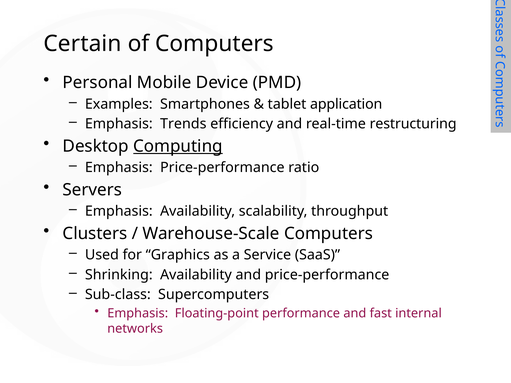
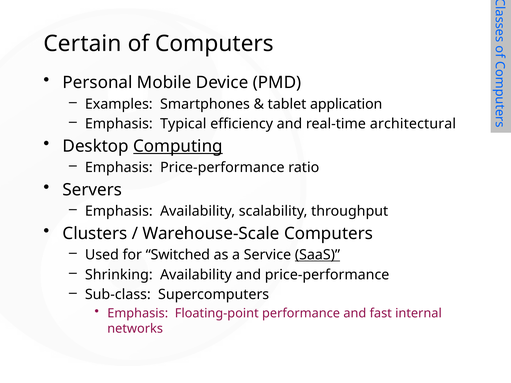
Trends: Trends -> Typical (183, 124)
restructuring: restructuring -> architectural (413, 124)
Graphics: Graphics -> Switched (178, 255)
SaaS underline: none -> present (317, 255)
